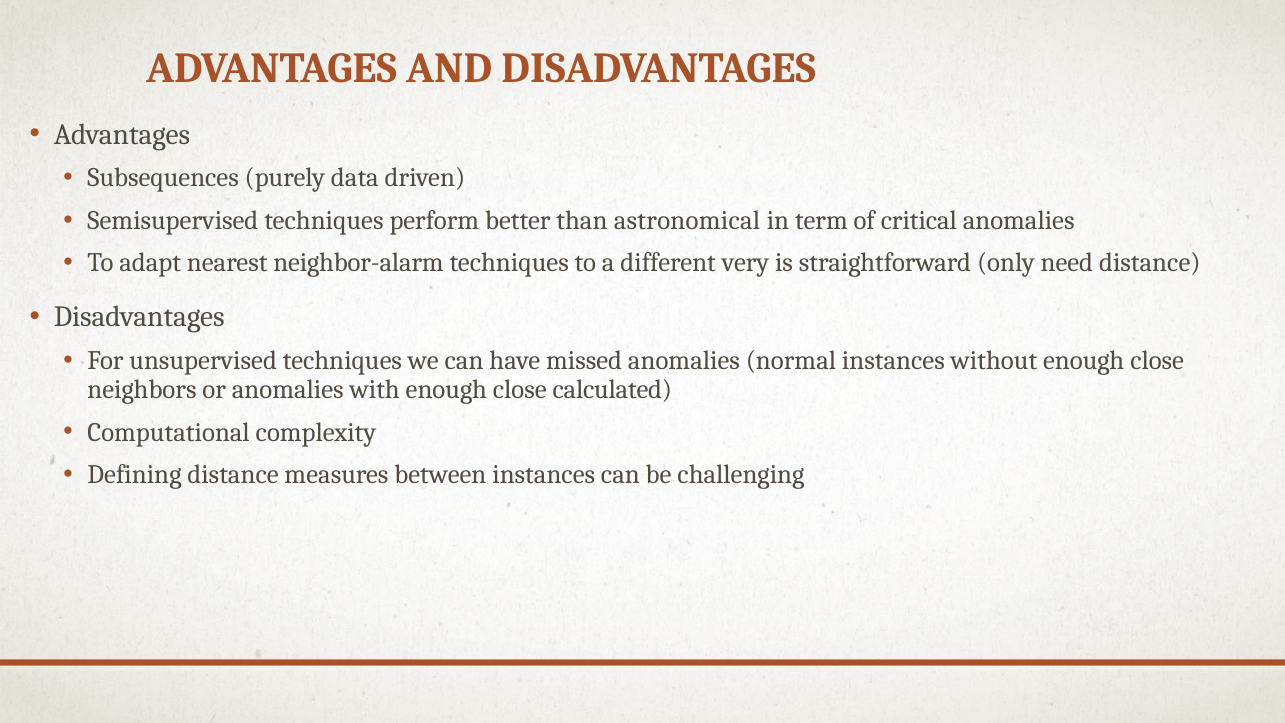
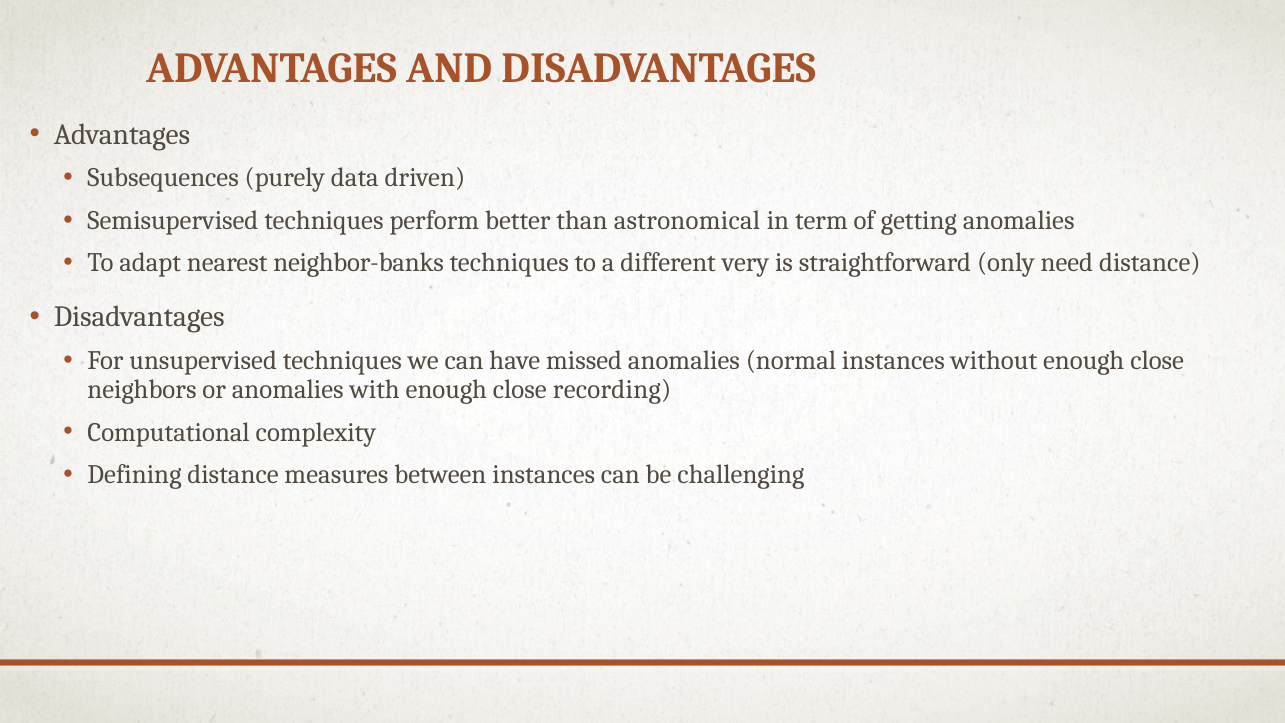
critical: critical -> getting (919, 220)
neighbor-alarm: neighbor-alarm -> neighbor-banks (359, 263)
calculated: calculated -> recording (612, 390)
